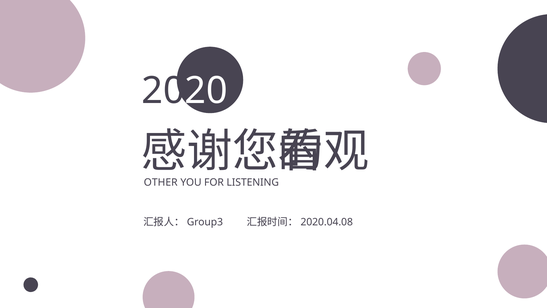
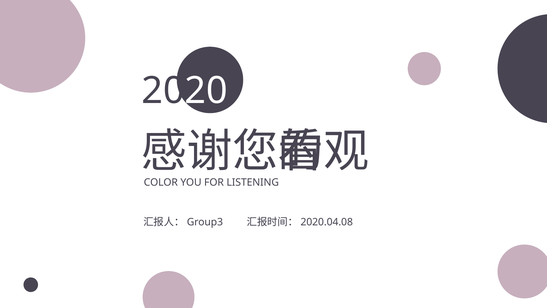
OTHER: OTHER -> COLOR (161, 182)
